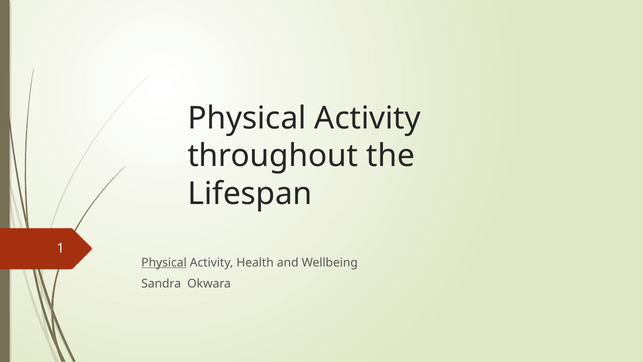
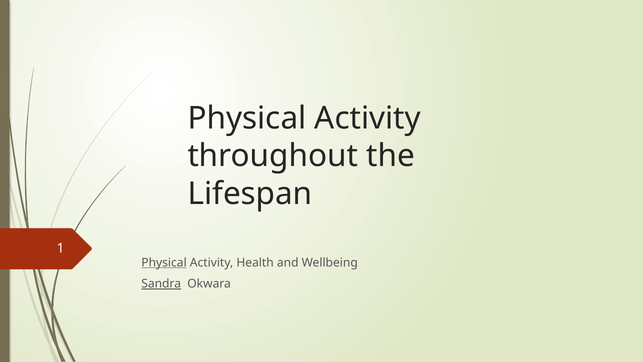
Sandra underline: none -> present (161, 284)
